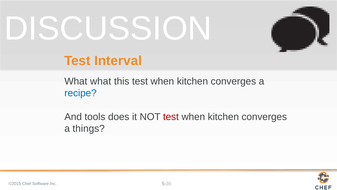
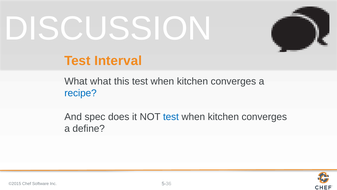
tools: tools -> spec (95, 117)
test colour: red -> blue (171, 117)
things: things -> define (89, 128)
